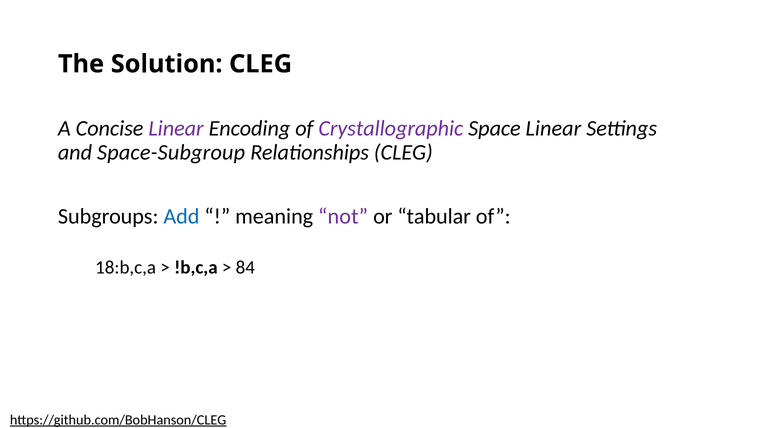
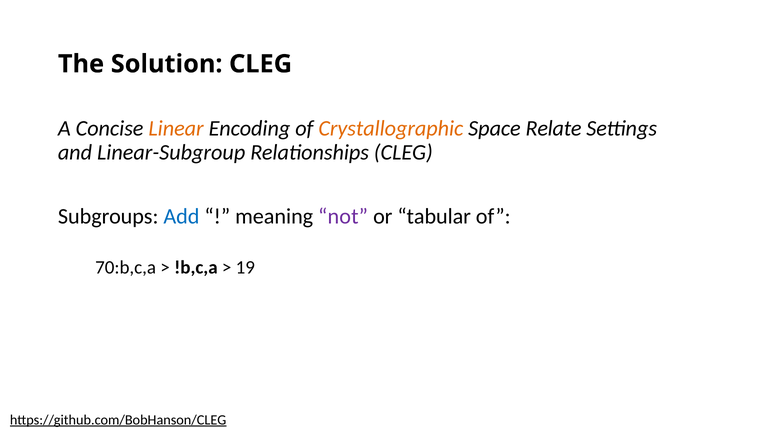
Linear colour: purple -> orange (176, 128)
Crystallographic colour: purple -> orange (391, 128)
Space Linear: Linear -> Relate (554, 128)
Space-Subgroup: Space-Subgroup -> Linear-Subgroup (171, 152)
18:b,c,a: 18:b,c,a -> 70:b,c,a (126, 267)
84: 84 -> 19 (245, 267)
